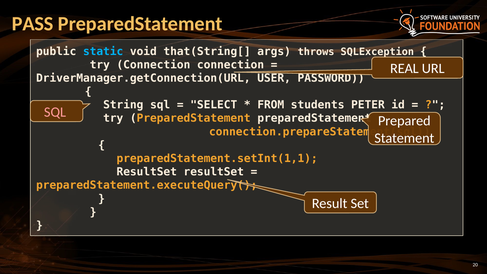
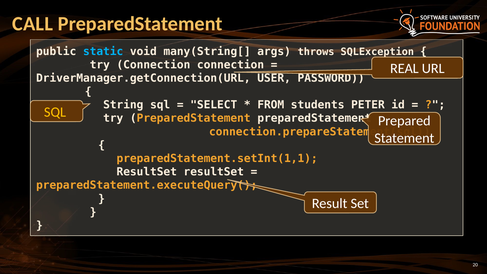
PASS: PASS -> CALL (33, 24)
that(String[: that(String[ -> many(String[ (207, 51)
SQL colour: pink -> yellow (55, 112)
